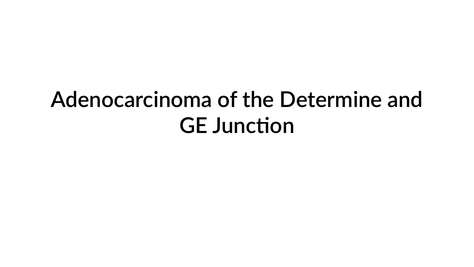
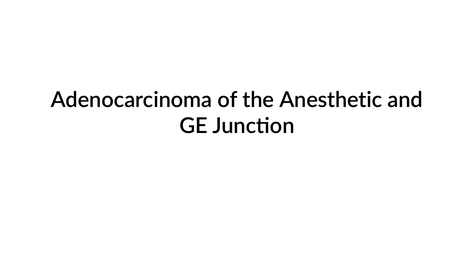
Determine: Determine -> Anesthetic (331, 100)
